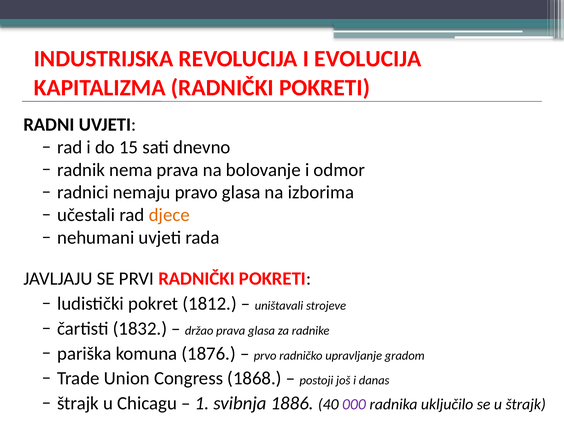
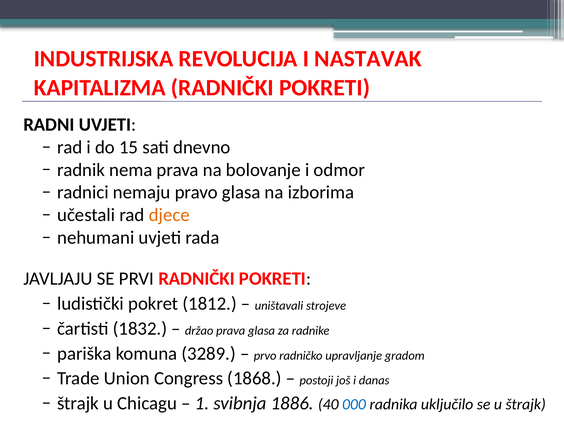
EVOLUCIJA: EVOLUCIJA -> NASTAVAK (368, 59)
1876: 1876 -> 3289 (209, 353)
000 colour: purple -> blue (354, 404)
